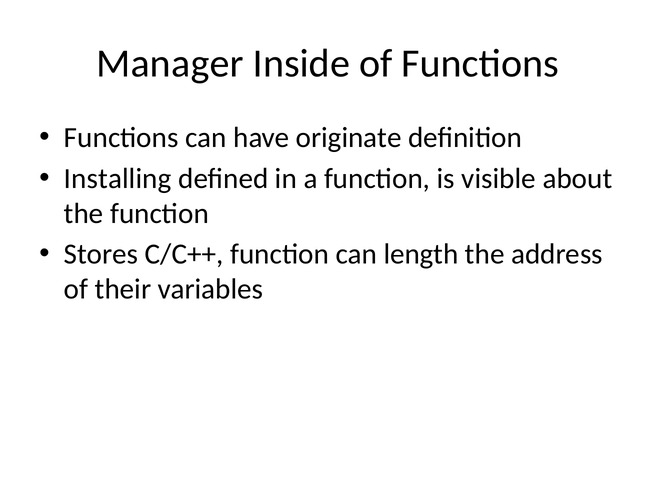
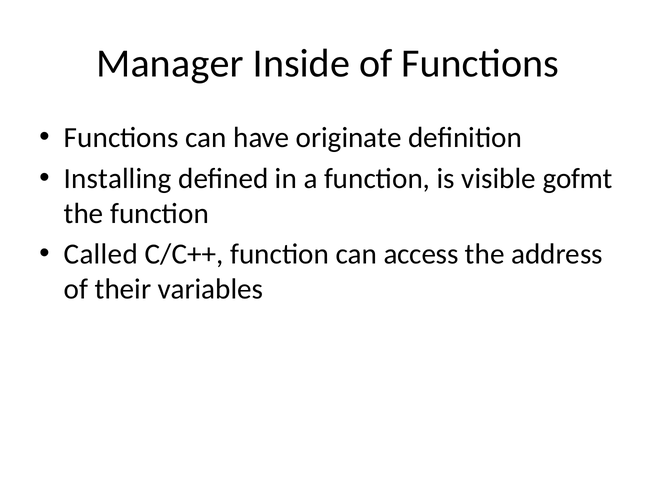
about: about -> gofmt (578, 178)
Stores: Stores -> Called (101, 254)
length: length -> access (421, 254)
